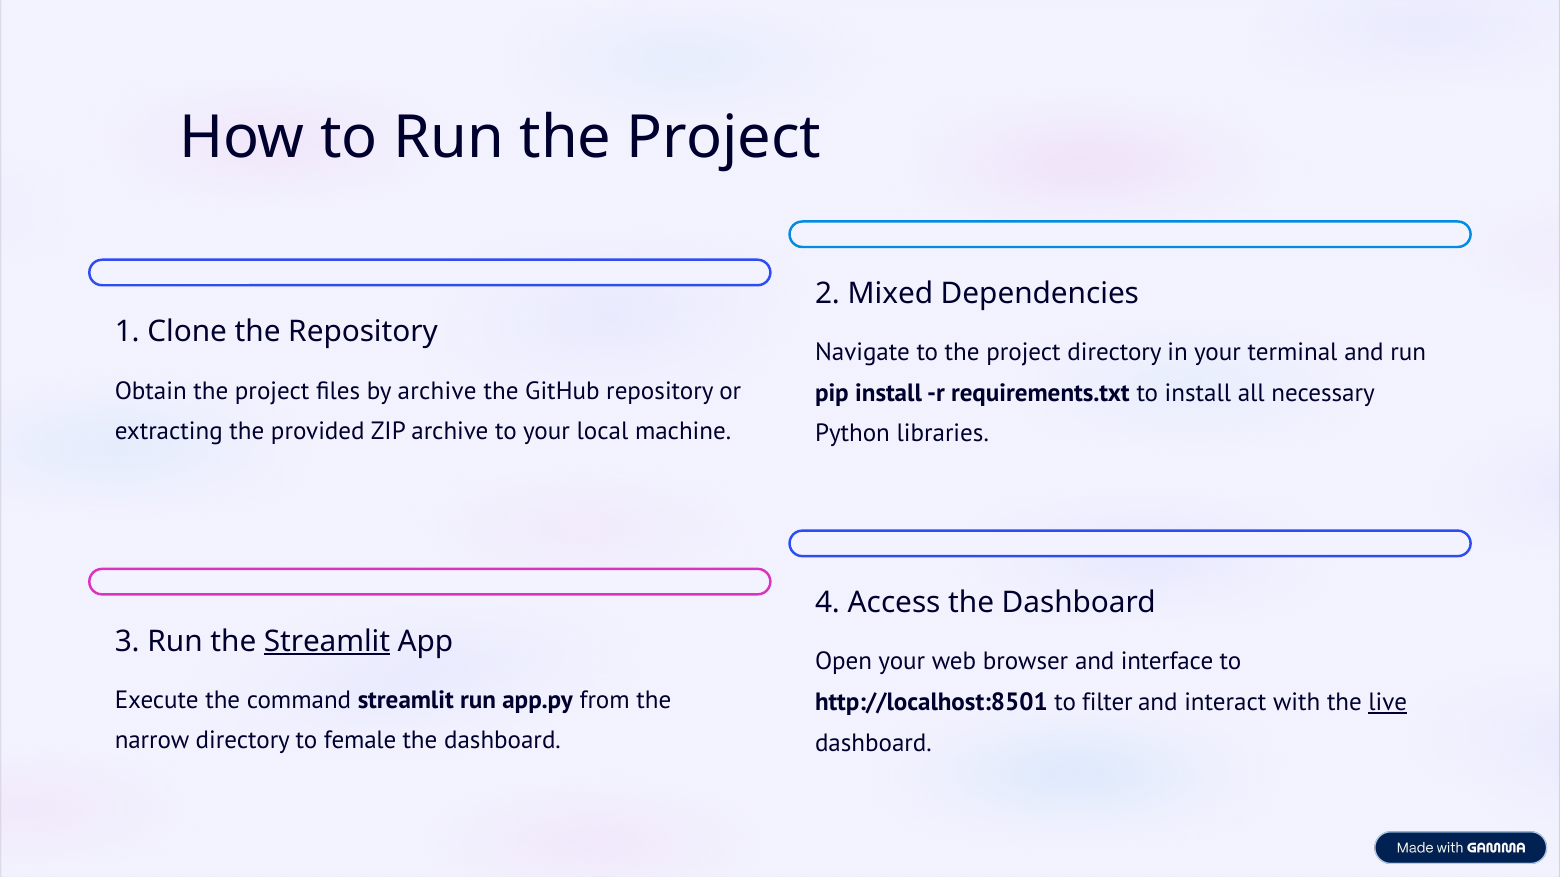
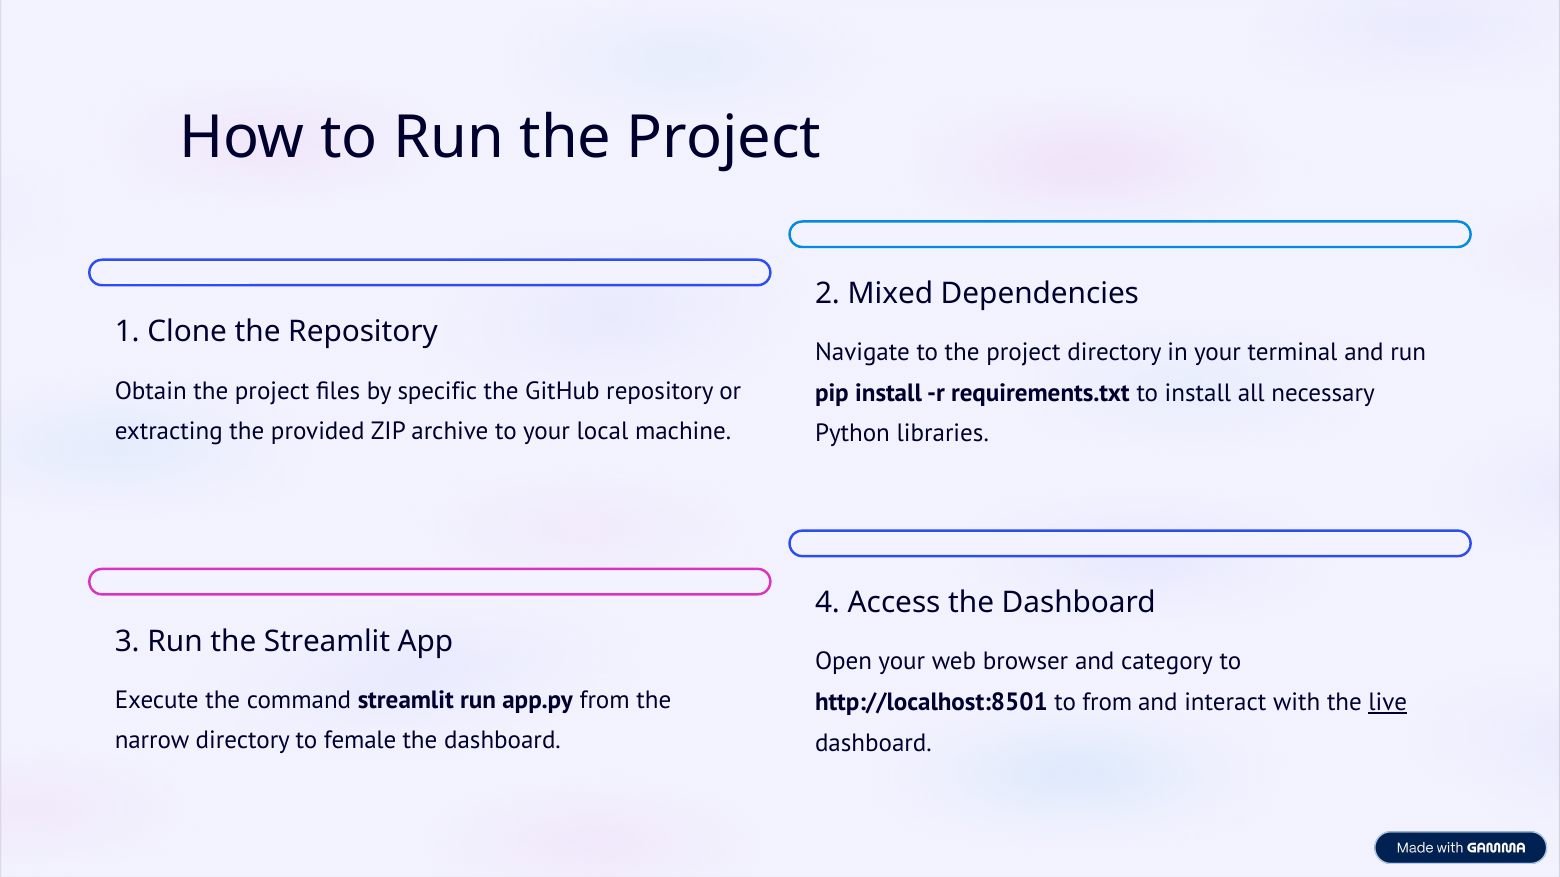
by archive: archive -> specific (437, 391)
Streamlit underline: present -> none (327, 642)
interface: interface -> category (1167, 662)
to filter: filter -> from (1107, 703)
